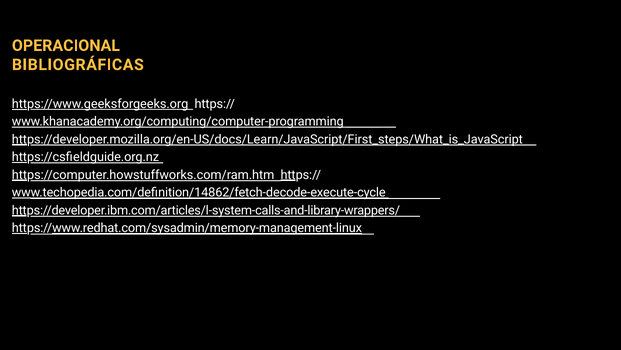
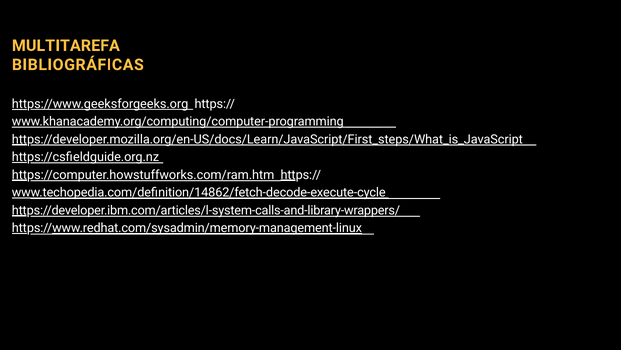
OPERACIONAL: OPERACIONAL -> MULTITAREFA (66, 46)
